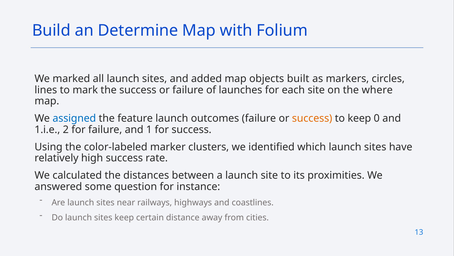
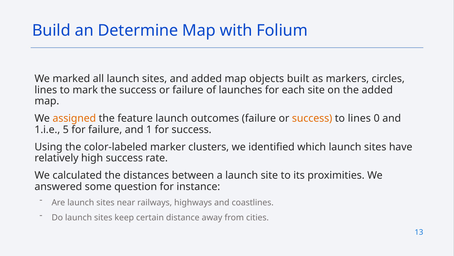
the where: where -> added (377, 90)
assigned colour: blue -> orange (74, 118)
to keep: keep -> lines (359, 118)
2: 2 -> 5 (66, 129)
